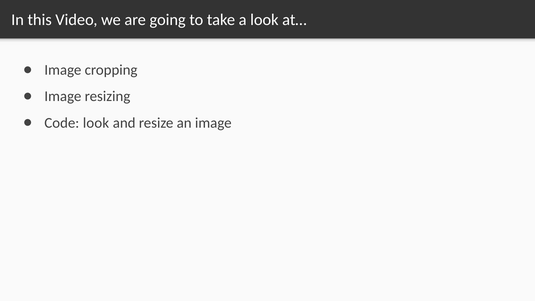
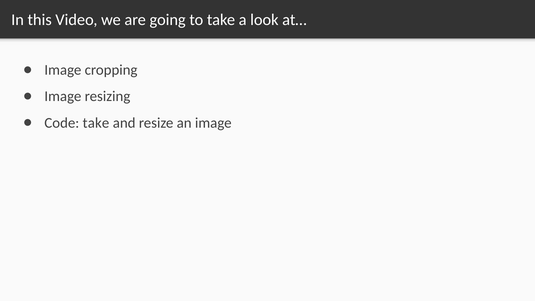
Code look: look -> take (96, 123)
